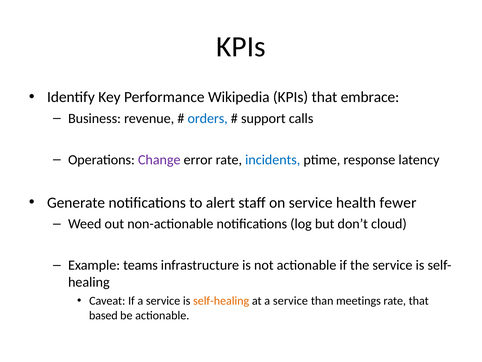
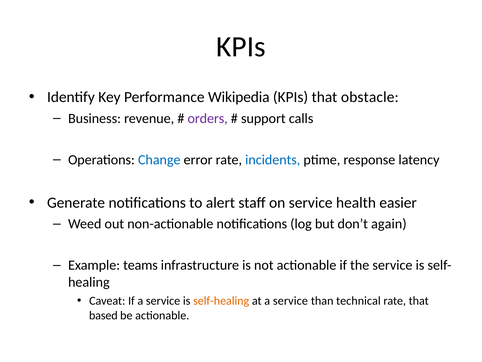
embrace: embrace -> obstacle (370, 97)
orders colour: blue -> purple (208, 118)
Change colour: purple -> blue (159, 160)
fewer: fewer -> easier (398, 202)
cloud: cloud -> again (389, 224)
meetings: meetings -> technical (358, 301)
